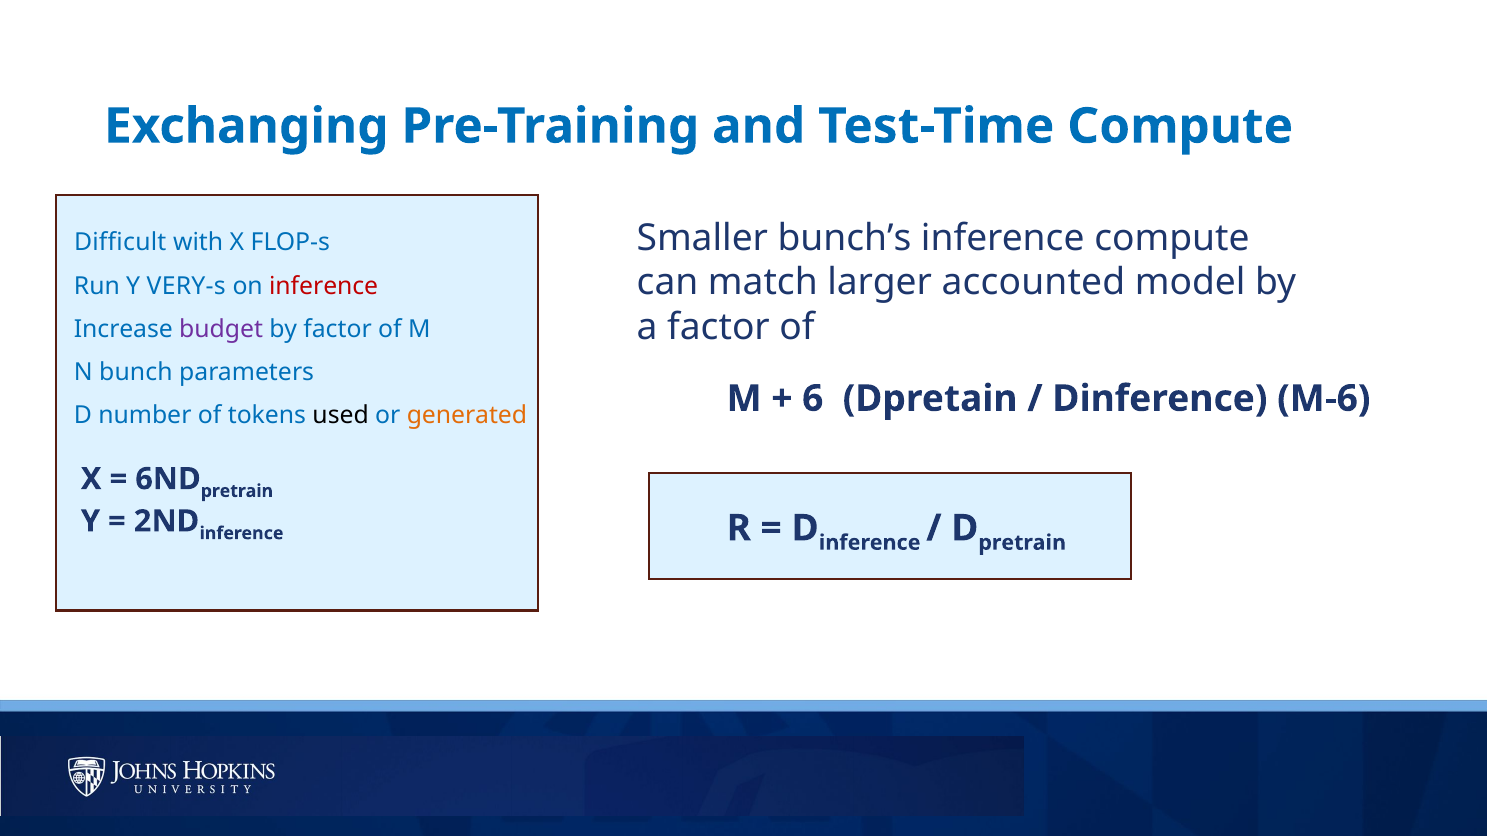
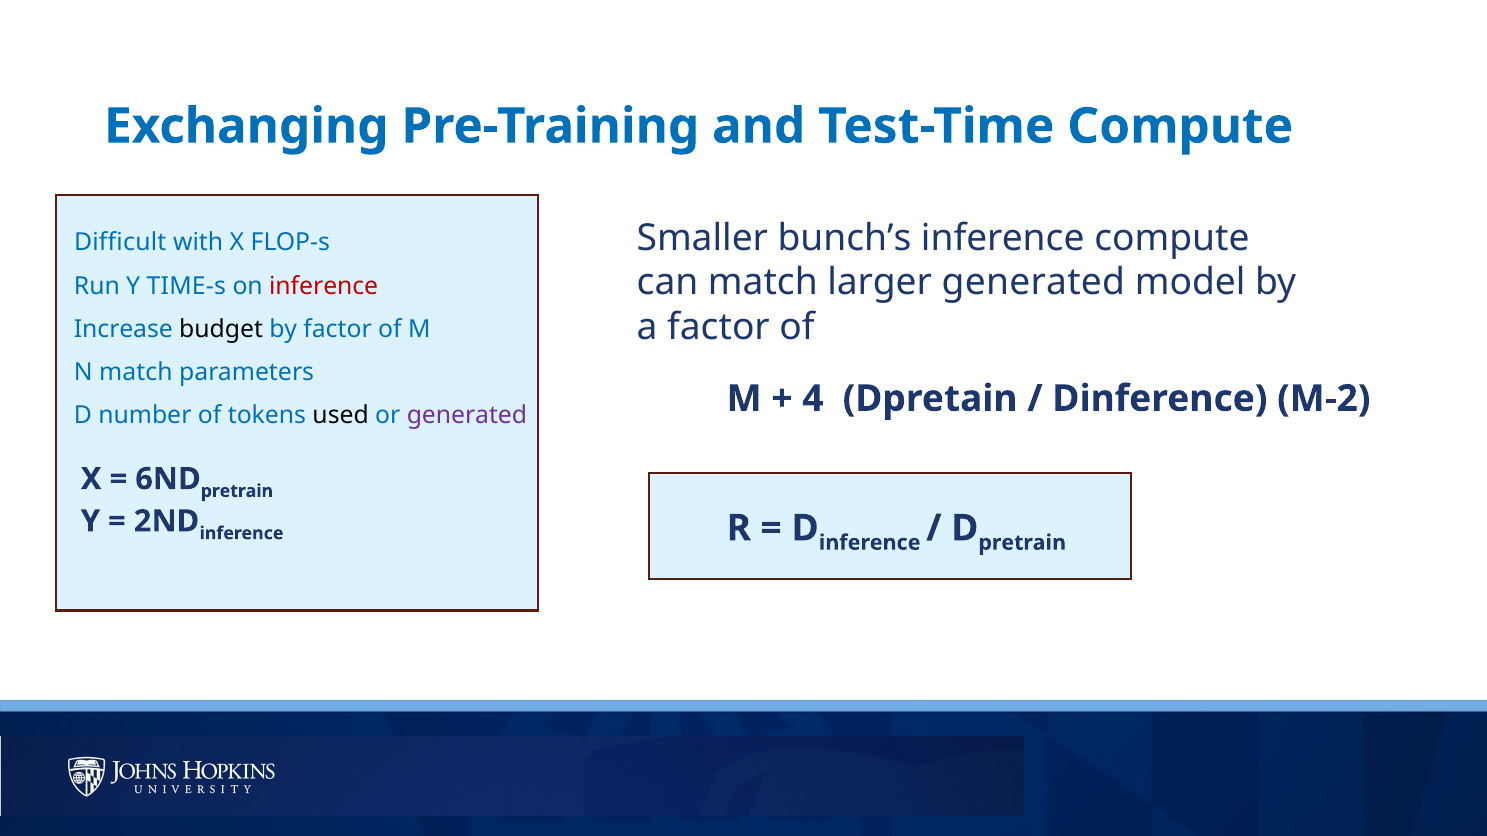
larger accounted: accounted -> generated (1033, 283)
VERY-s: VERY-s -> TIME-s (186, 286)
budget colour: purple -> black (221, 329)
N bunch: bunch -> match (136, 373)
6: 6 -> 4 (813, 399)
M-6: M-6 -> M-2 (1324, 399)
generated colour: orange -> purple (467, 416)
